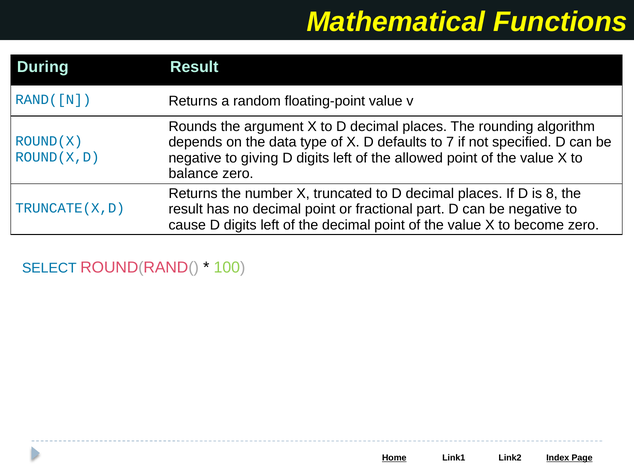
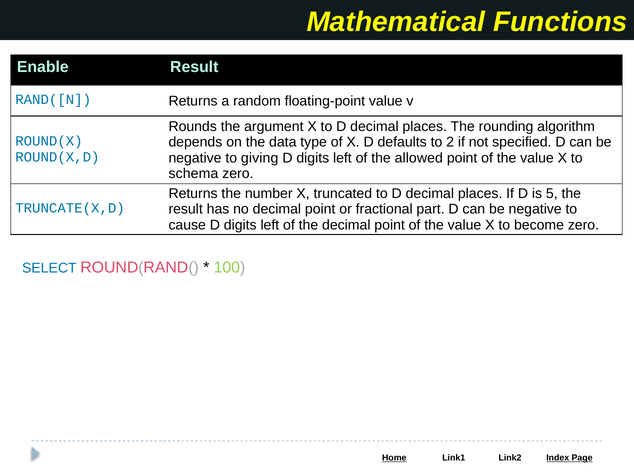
During: During -> Enable (43, 67)
7: 7 -> 2 (450, 142)
balance: balance -> schema (193, 173)
8: 8 -> 5 (552, 193)
